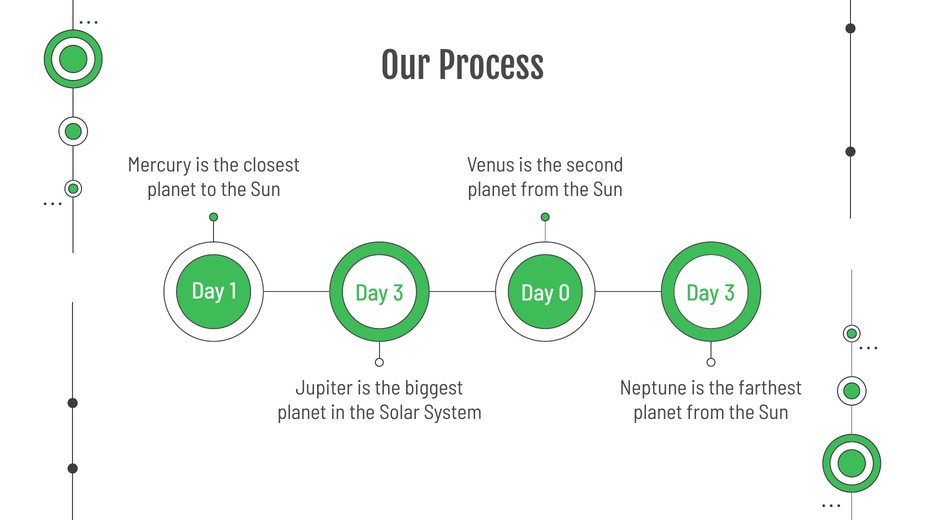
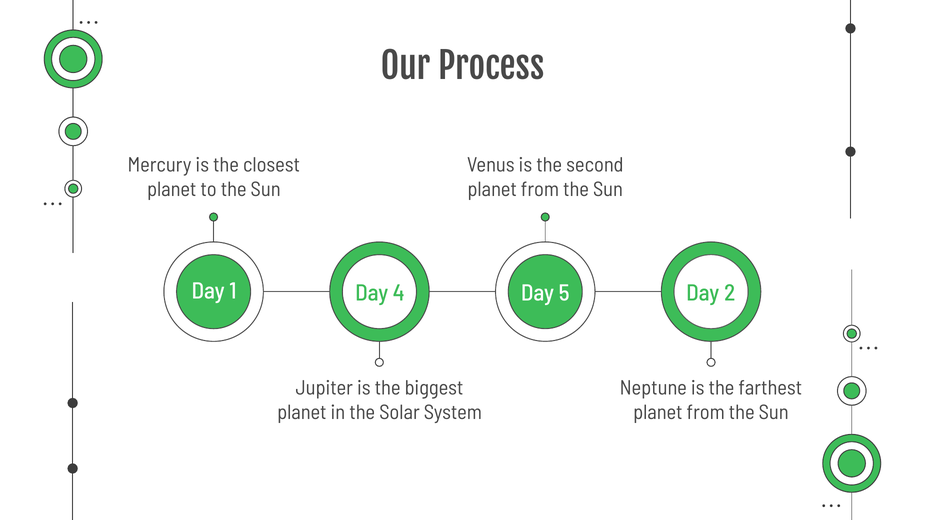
1 Day 3: 3 -> 4 (399, 294)
0: 0 -> 5 (564, 294)
3: 3 -> 2 (730, 294)
